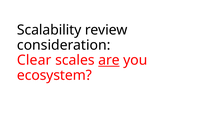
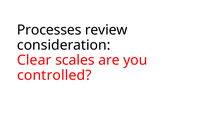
Scalability: Scalability -> Processes (49, 30)
are underline: present -> none (109, 60)
ecosystem: ecosystem -> controlled (54, 75)
